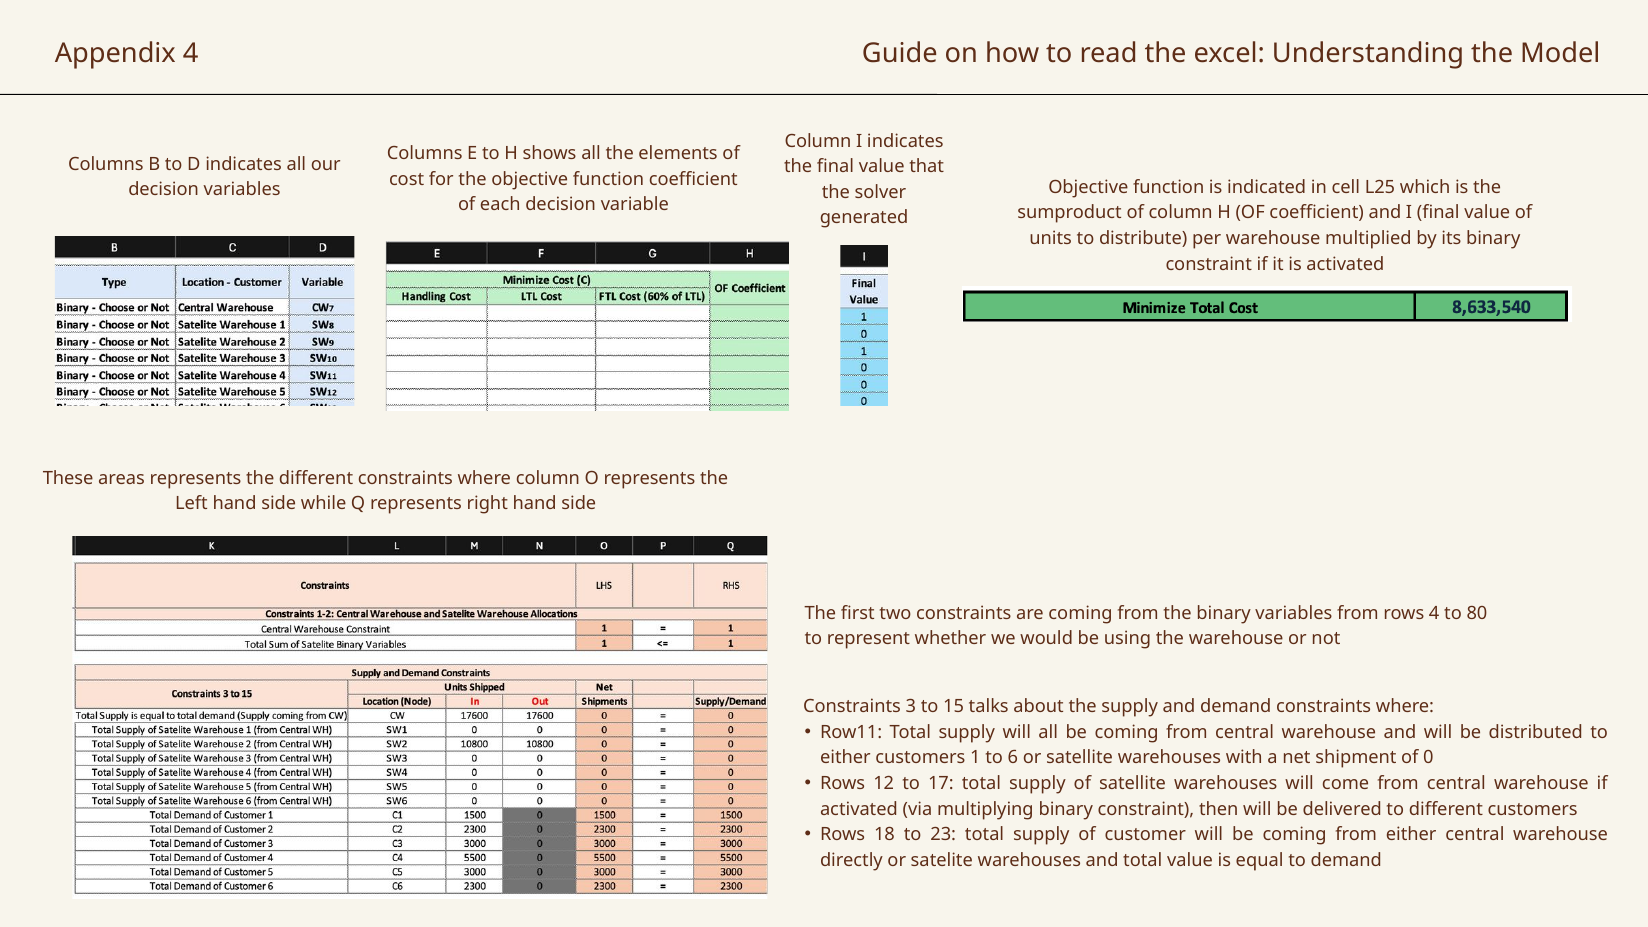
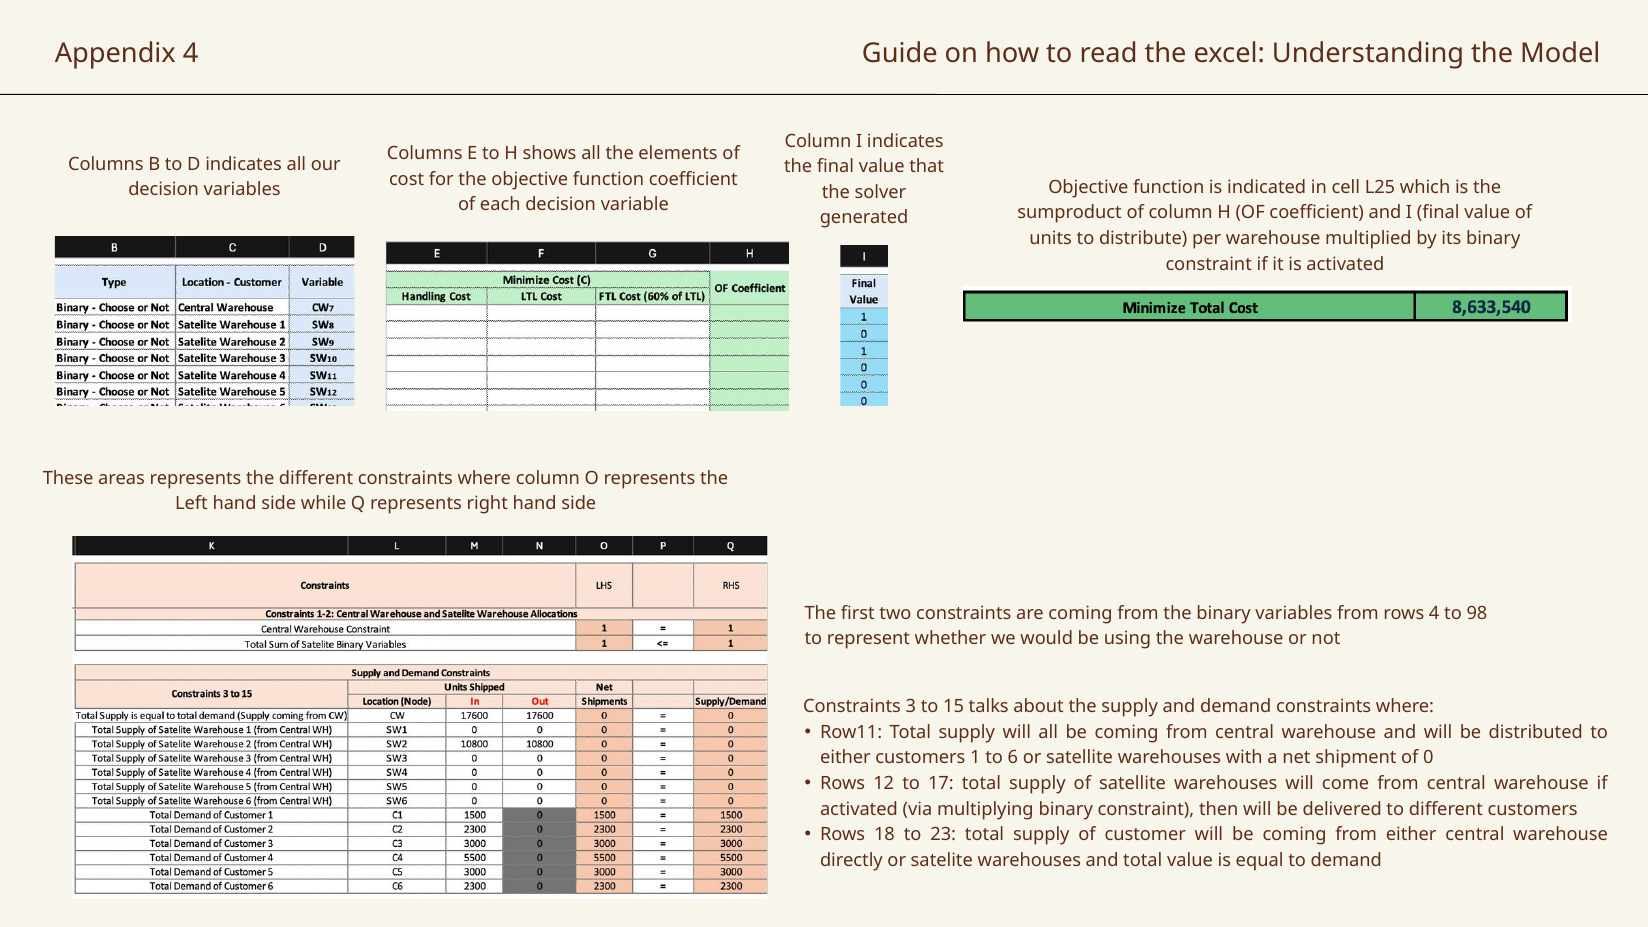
80: 80 -> 98 (1477, 613)
